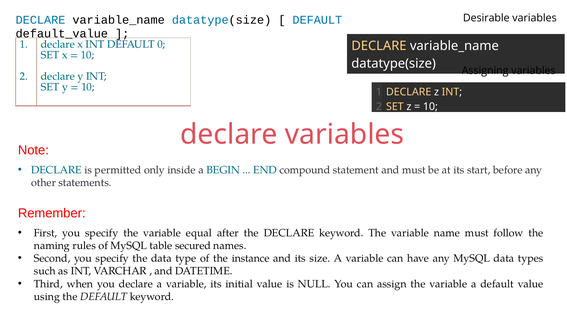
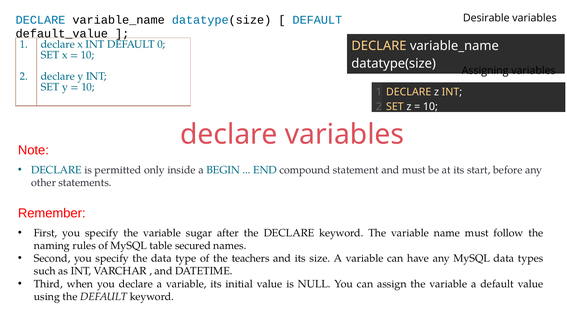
equal: equal -> sugar (199, 233)
instance: instance -> teachers (251, 258)
